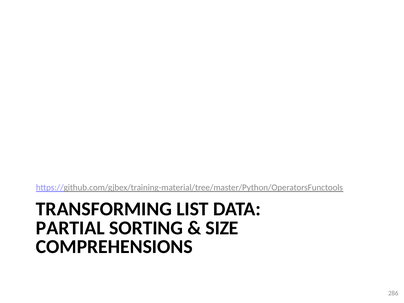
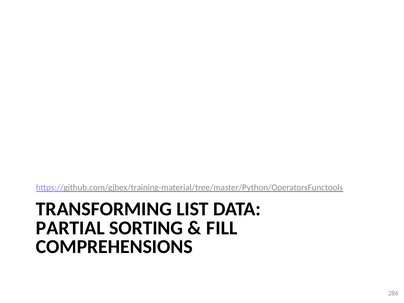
SIZE: SIZE -> FILL (222, 228)
